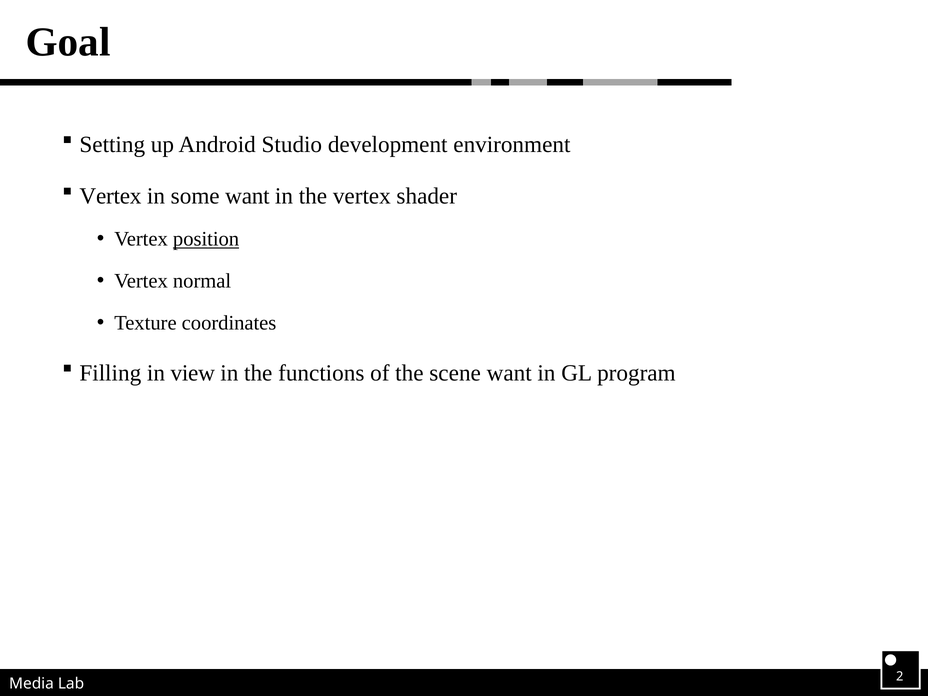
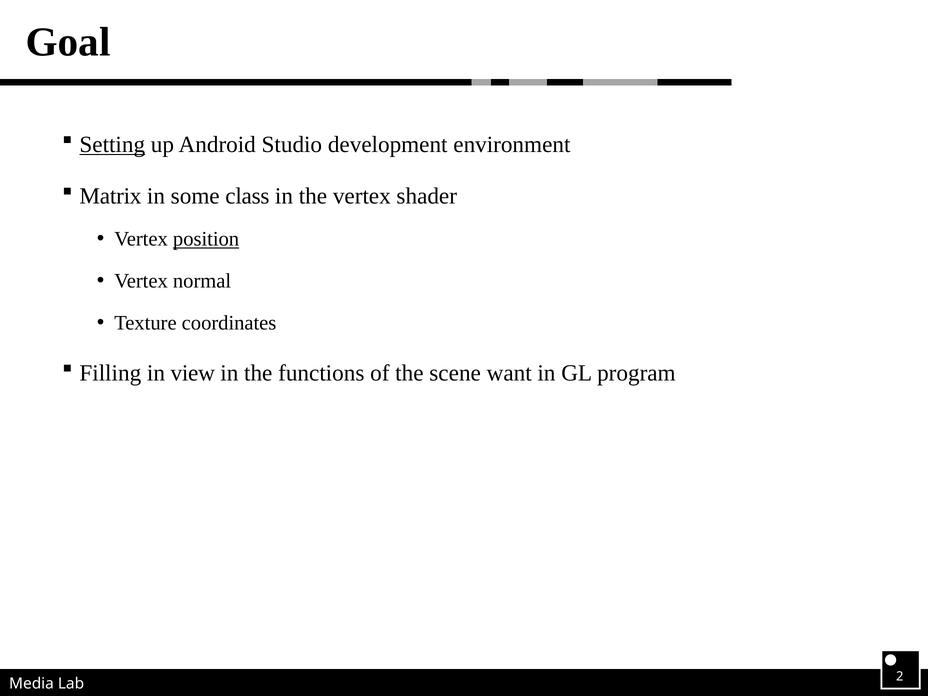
Setting underline: none -> present (112, 145)
Vertex: Vertex -> Matrix (110, 196)
some want: want -> class (247, 196)
